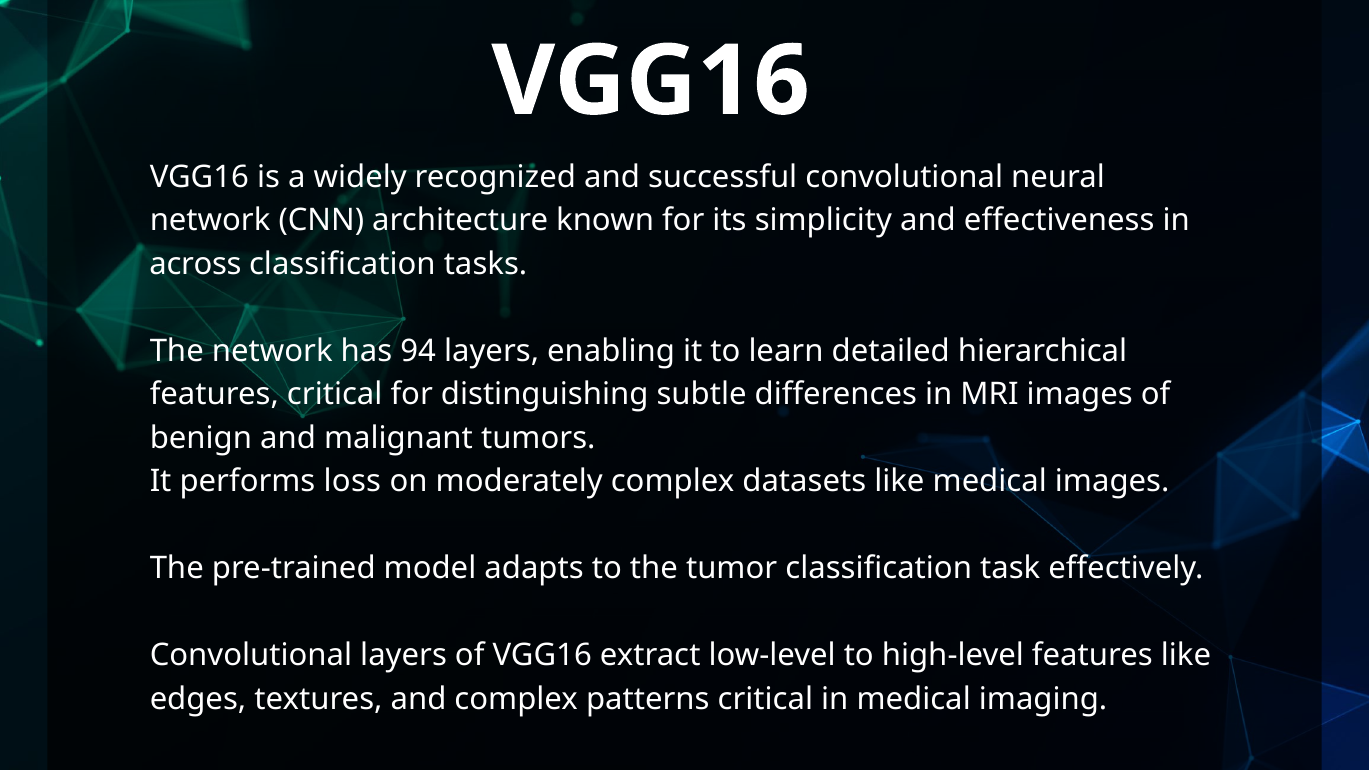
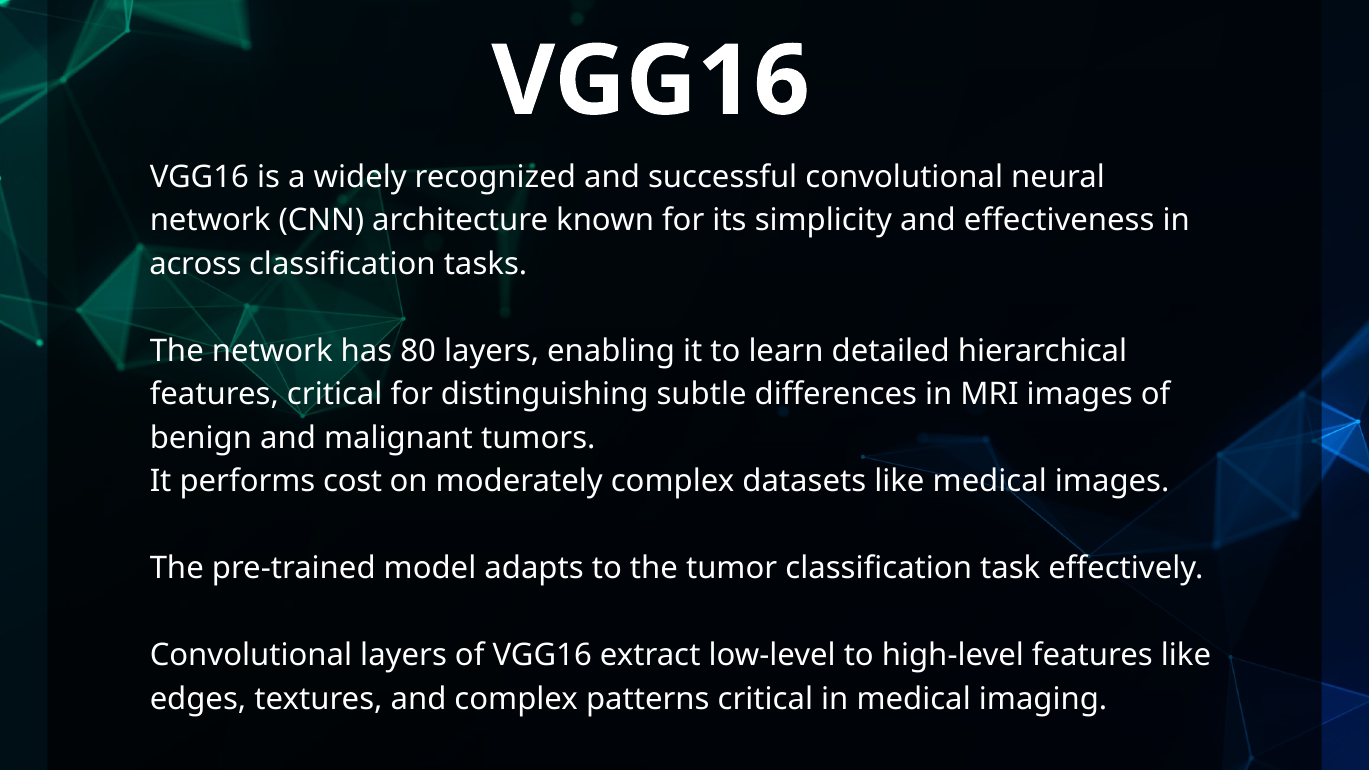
94: 94 -> 80 (418, 351)
loss: loss -> cost (353, 482)
